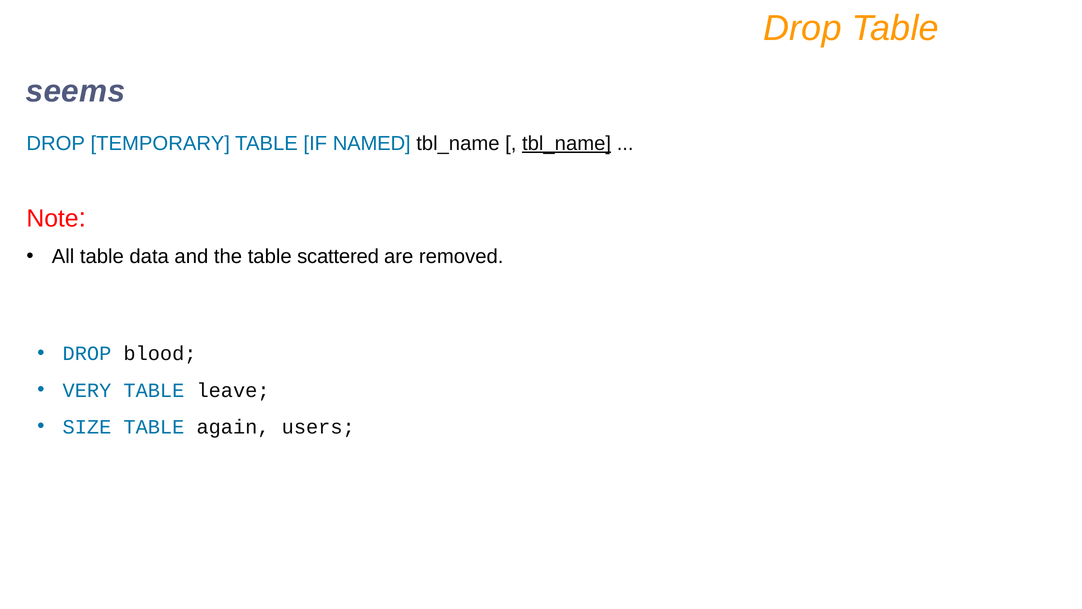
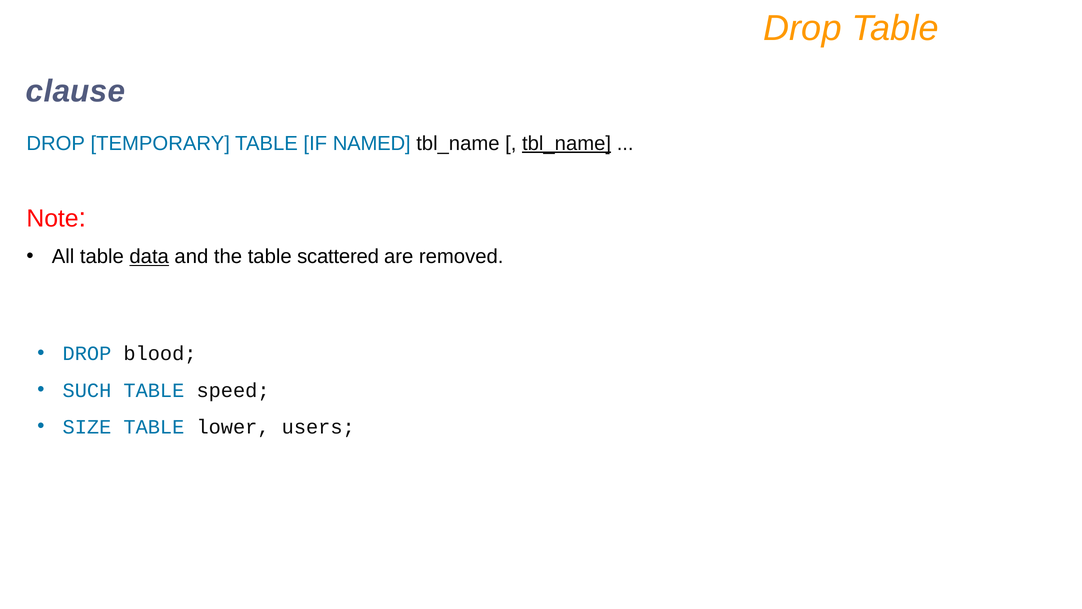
seems: seems -> clause (75, 91)
data underline: none -> present (149, 256)
VERY: VERY -> SUCH (87, 390)
leave: leave -> speed (233, 390)
again: again -> lower (233, 427)
